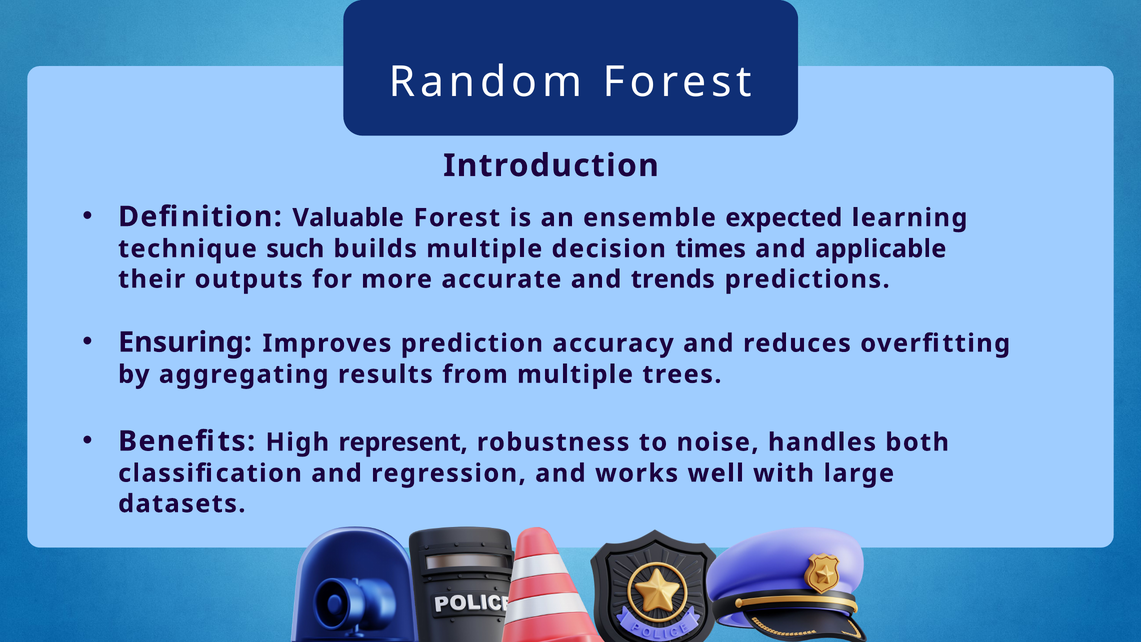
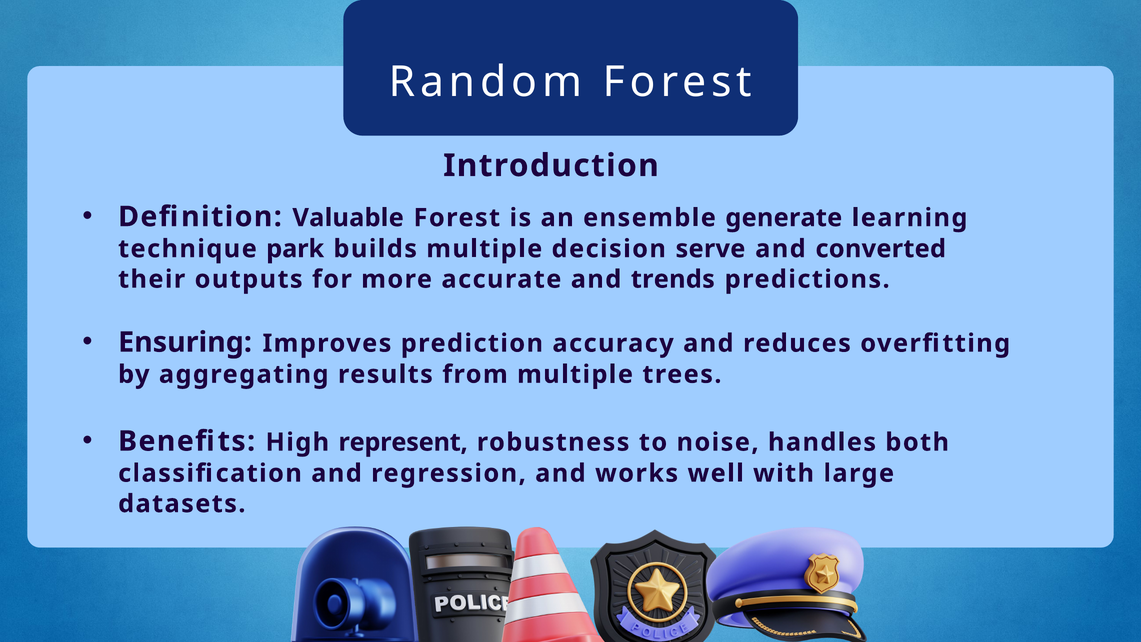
expected: expected -> generate (784, 218)
such: such -> park (295, 249)
times: times -> serve (710, 249)
applicable: applicable -> converted (881, 249)
